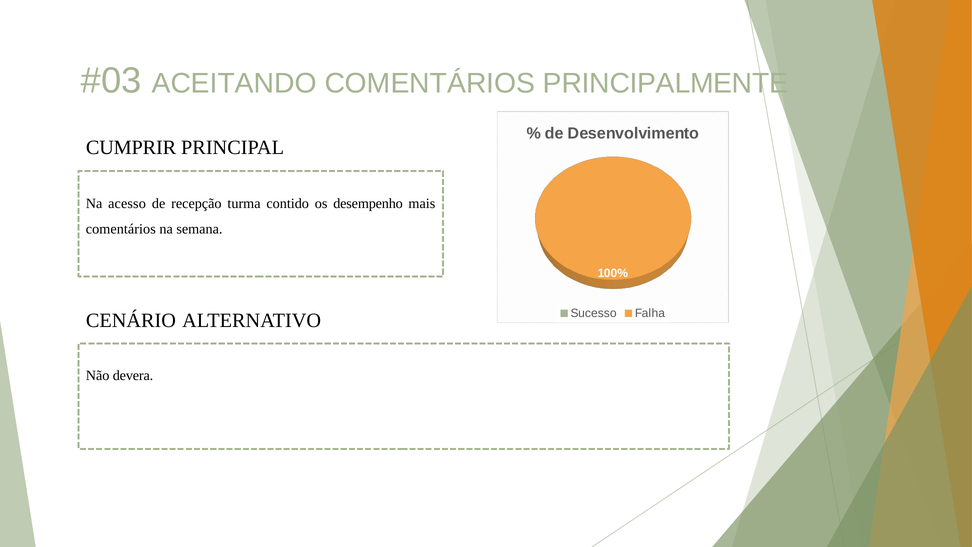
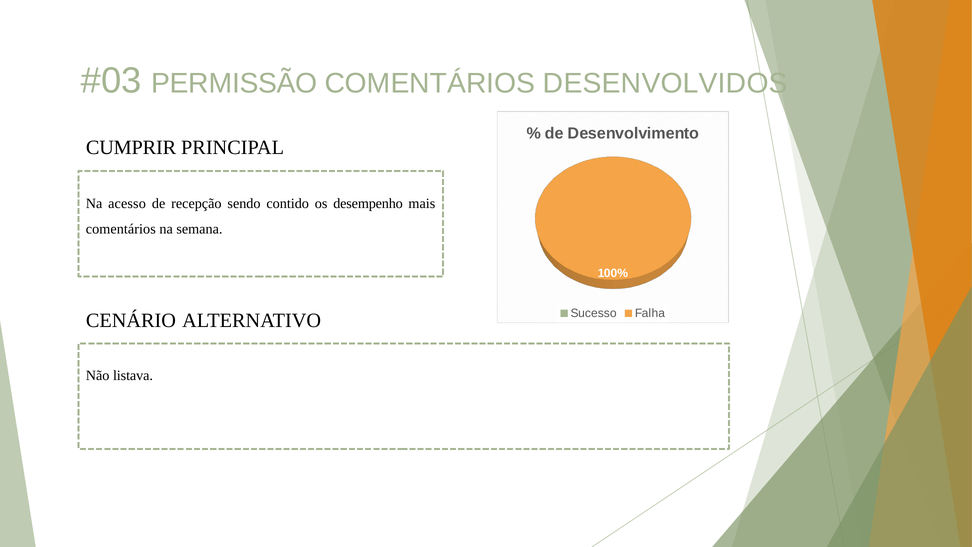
ACEITANDO: ACEITANDO -> PERMISSÃO (234, 83)
PRINCIPALMENTE: PRINCIPALMENTE -> DESENVOLVIDOS (665, 83)
turma: turma -> sendo (244, 203)
devera: devera -> listava (133, 376)
